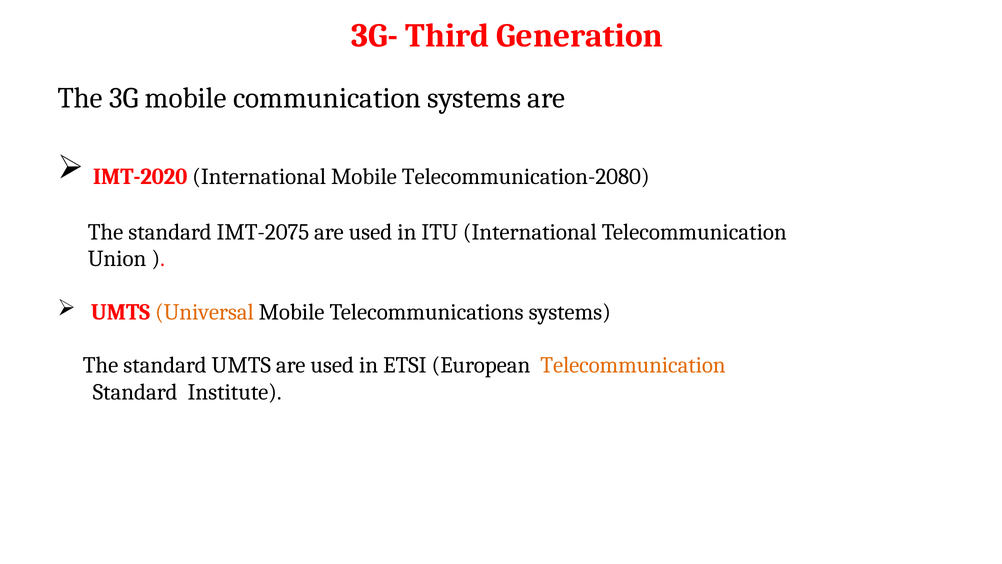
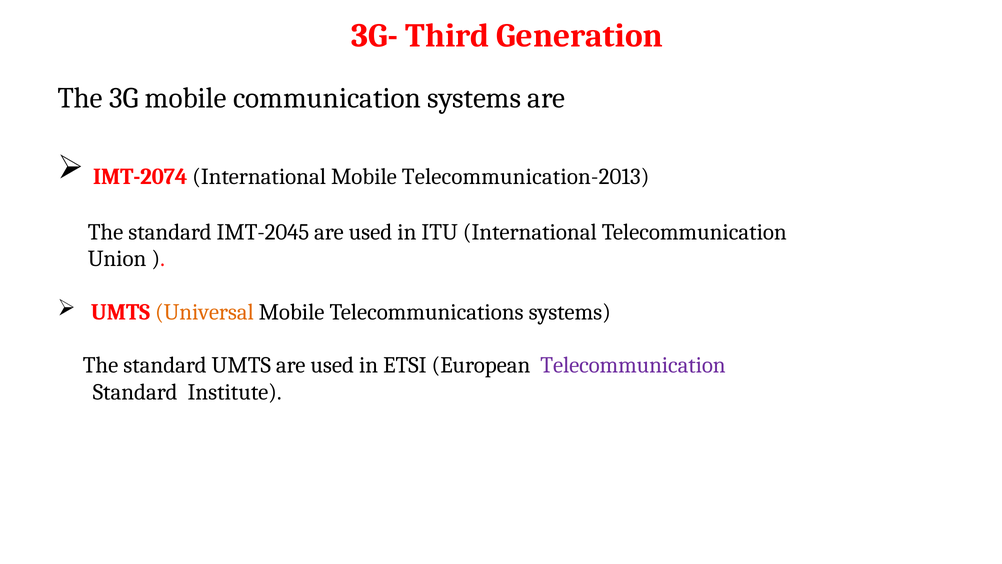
IMT-2020: IMT-2020 -> IMT-2074 (140, 177)
Telecommunication-2080: Telecommunication-2080 -> Telecommunication-2013 (526, 177)
IMT-2075: IMT-2075 -> IMT-2045 (263, 232)
Telecommunication colour: orange -> purple (633, 365)
